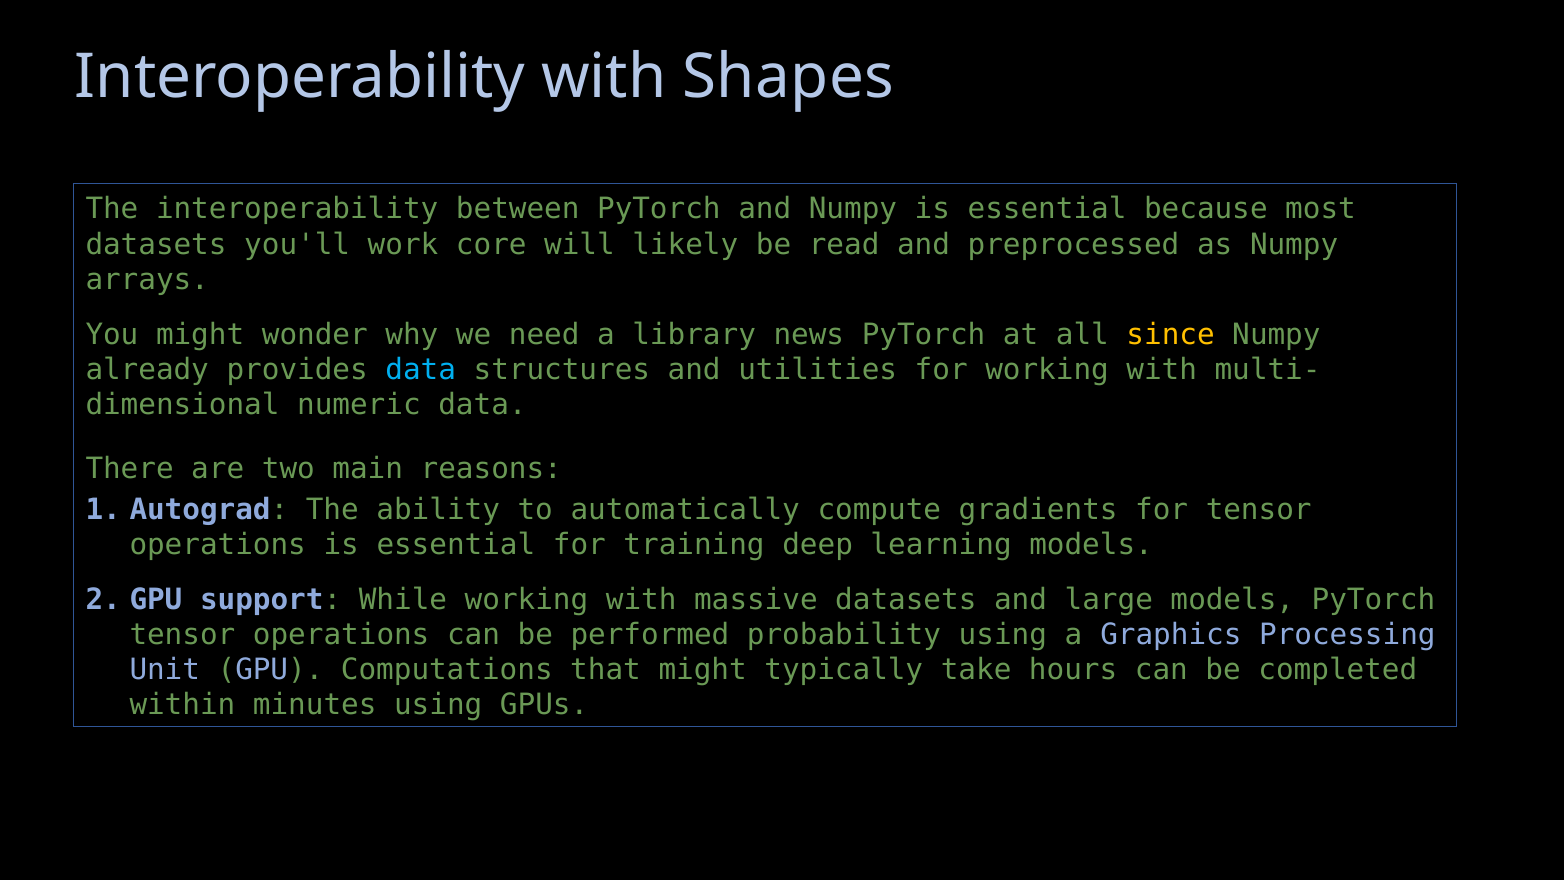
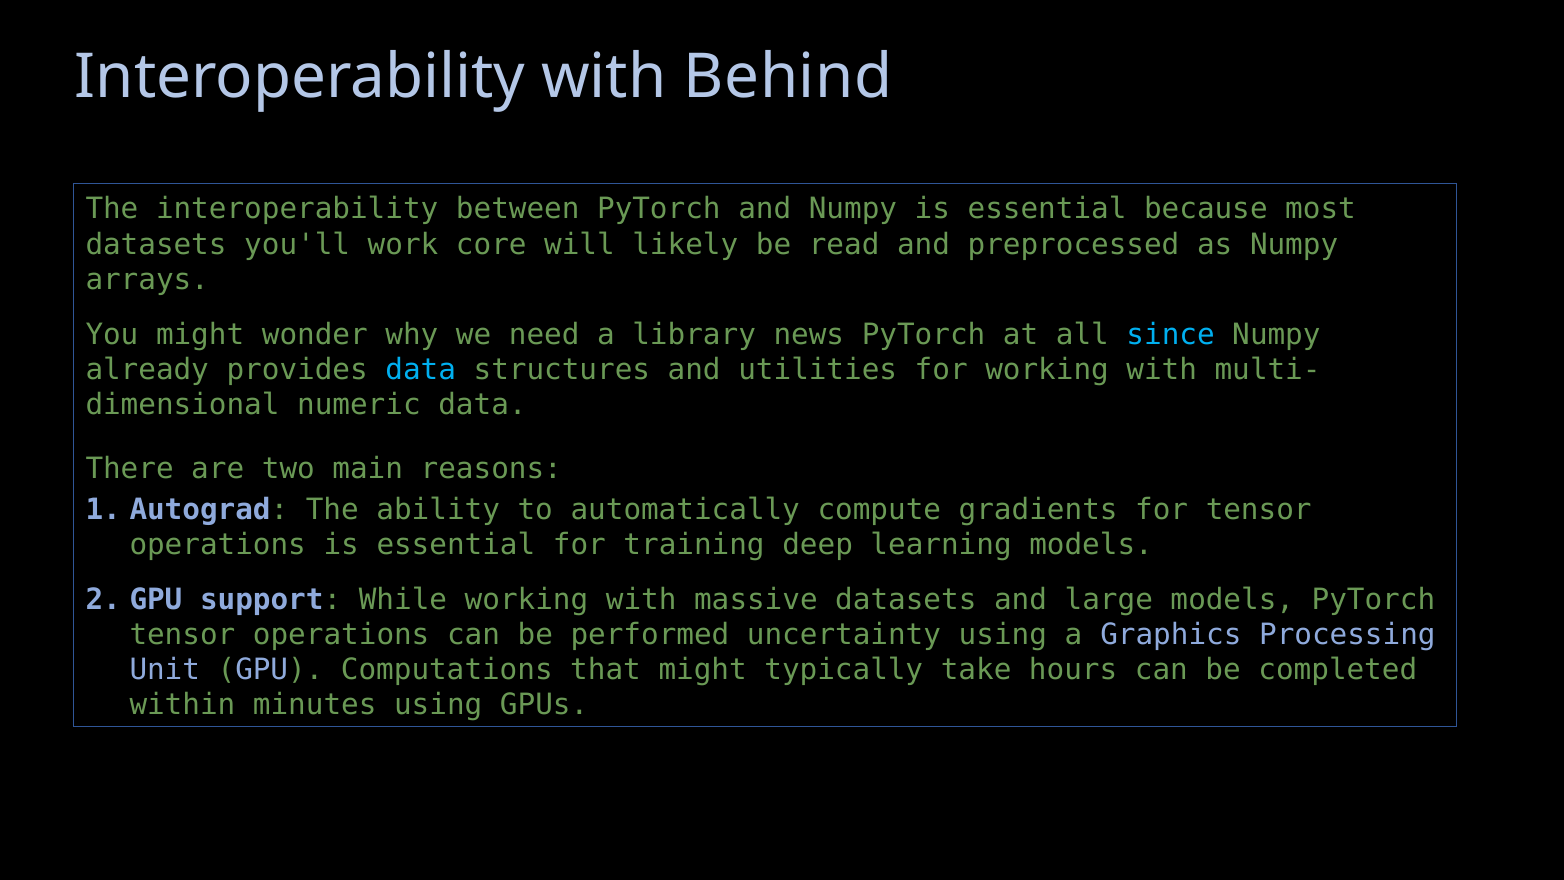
Shapes: Shapes -> Behind (788, 77)
since colour: yellow -> light blue (1171, 334)
probability: probability -> uncertainty (844, 634)
